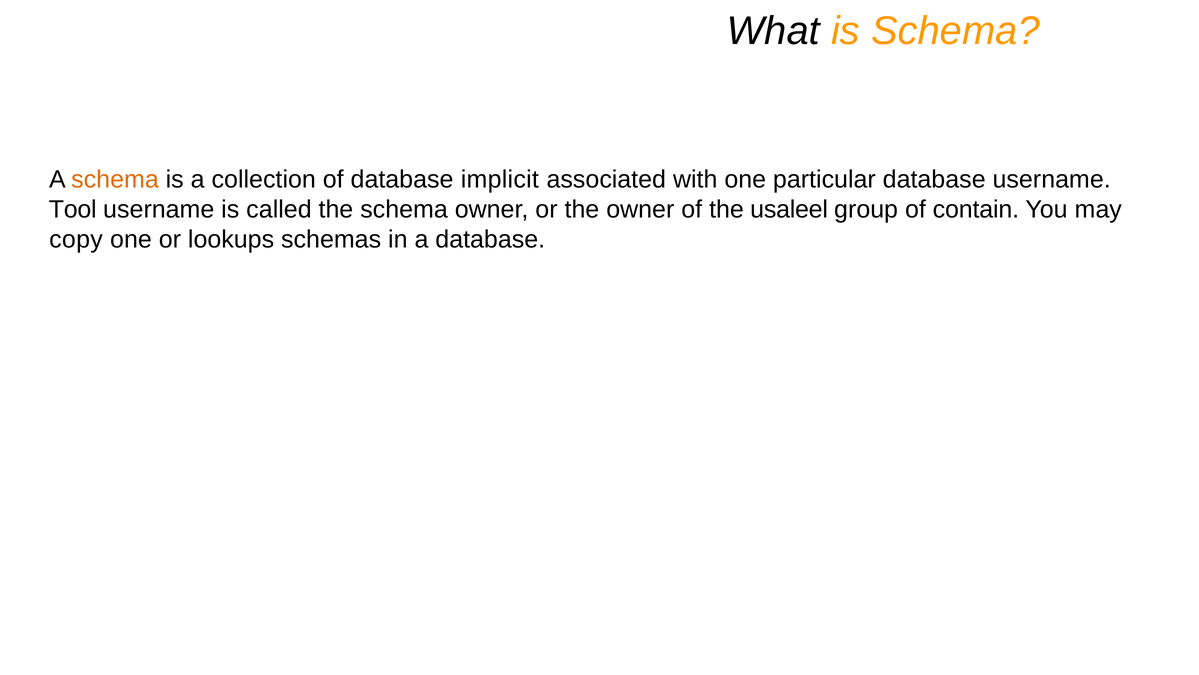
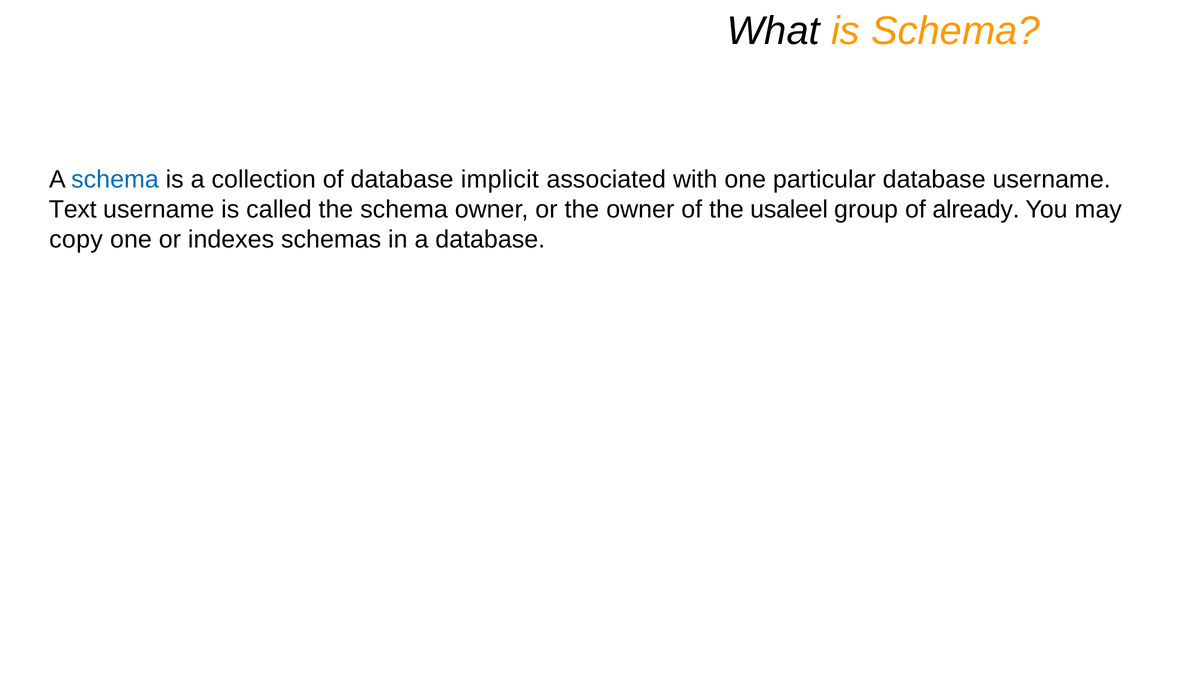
schema colour: orange -> blue (115, 179)
Tool: Tool -> Text (73, 209)
contain: contain -> already (976, 209)
lookups: lookups -> indexes (231, 239)
